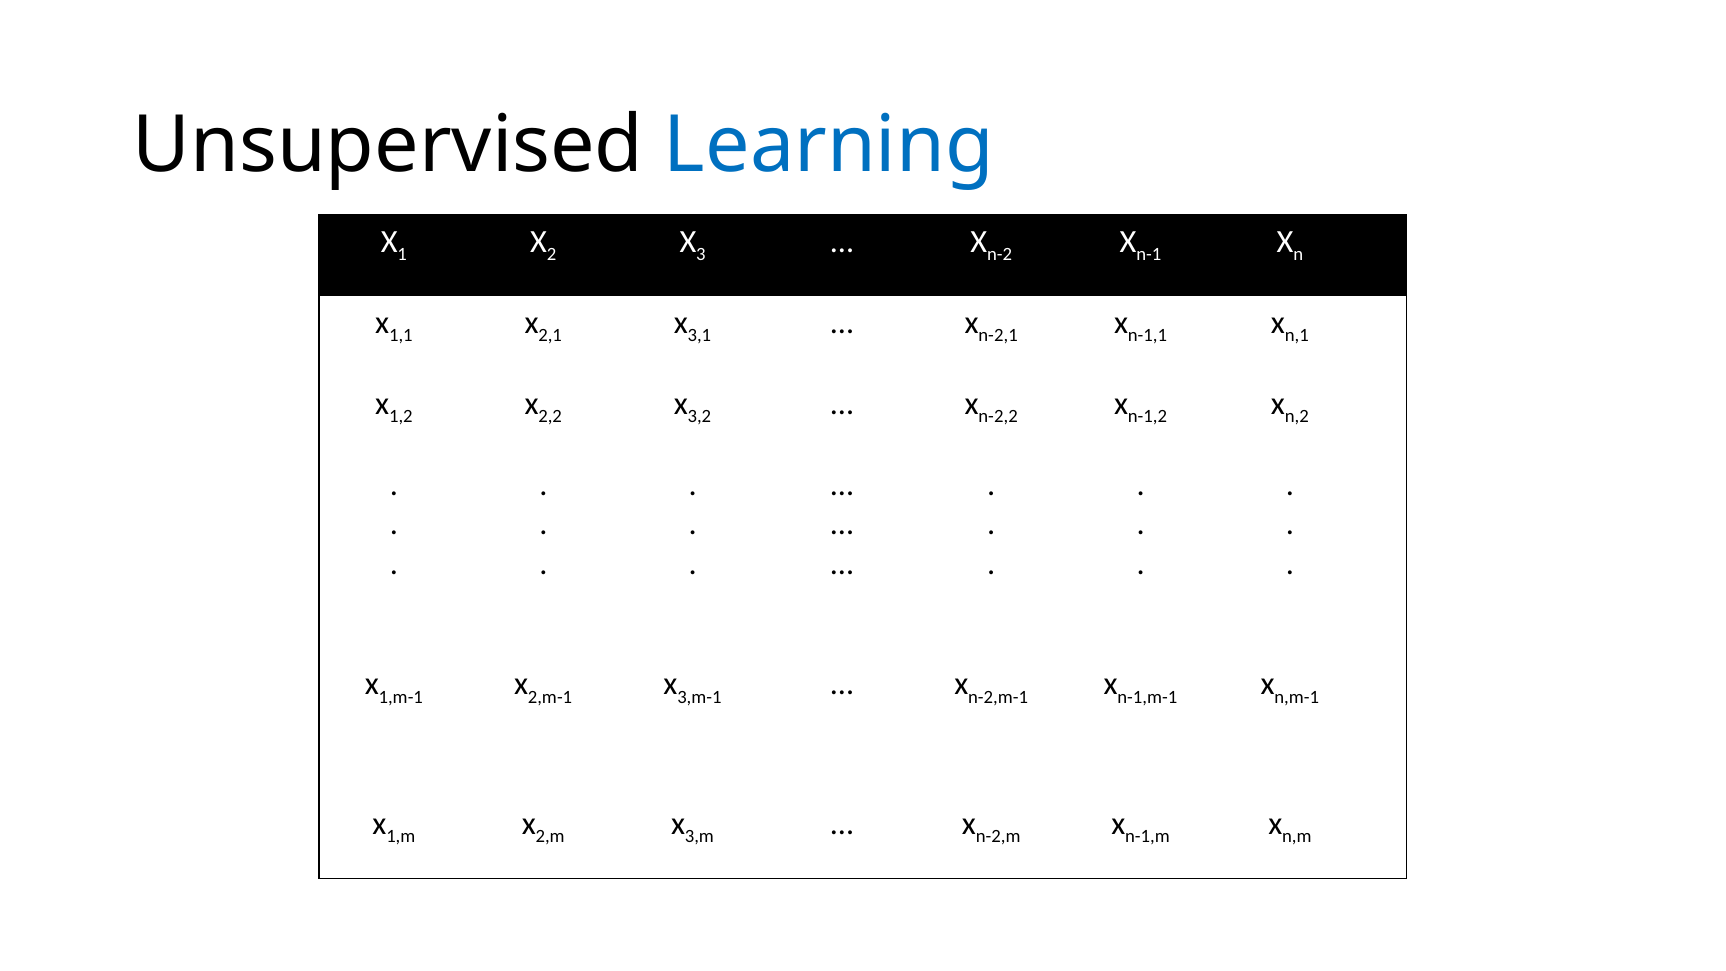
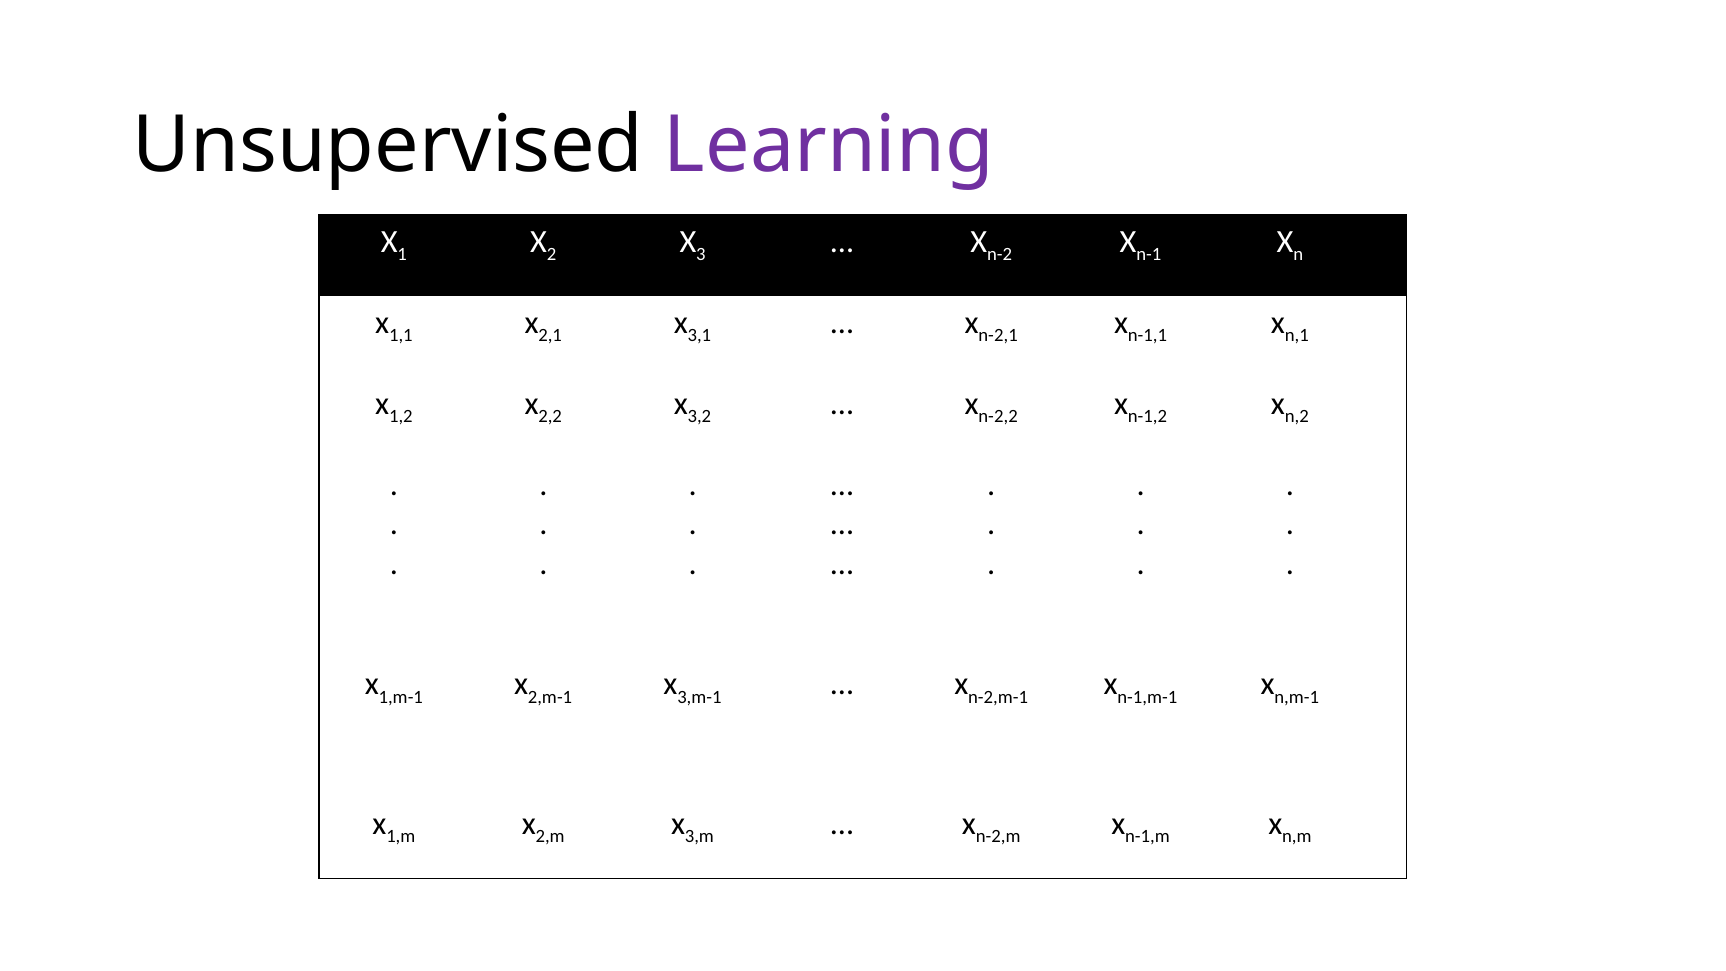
Learning colour: blue -> purple (829, 145)
